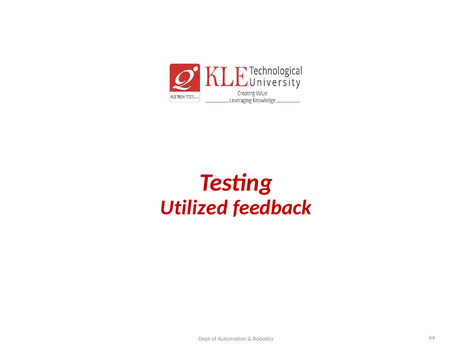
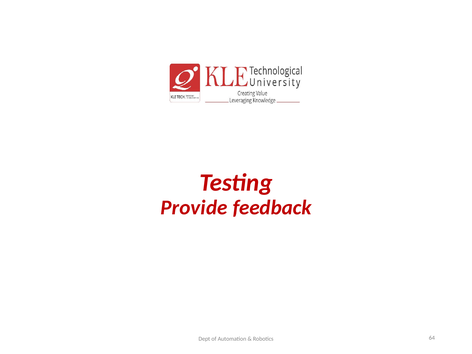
Utilized: Utilized -> Provide (194, 207)
